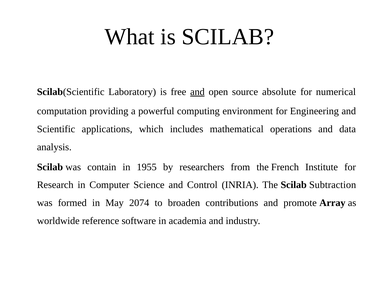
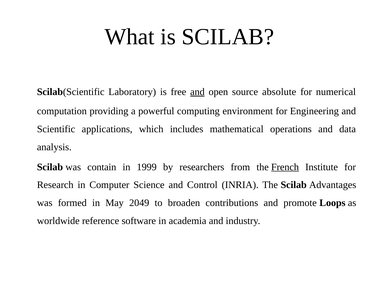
1955: 1955 -> 1999 (147, 167)
French underline: none -> present (285, 167)
Subtraction: Subtraction -> Advantages (333, 185)
2074: 2074 -> 2049 (139, 203)
Array: Array -> Loops (332, 203)
